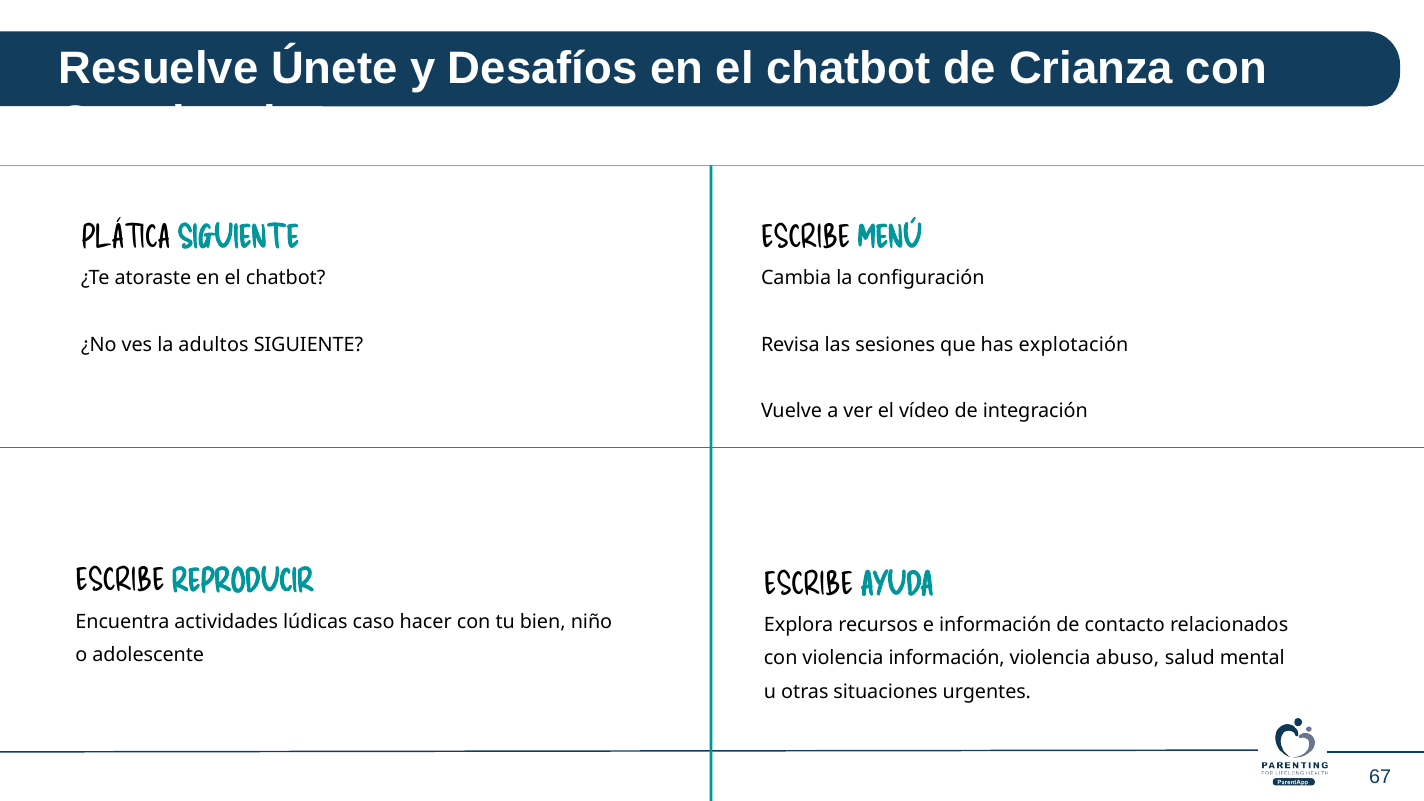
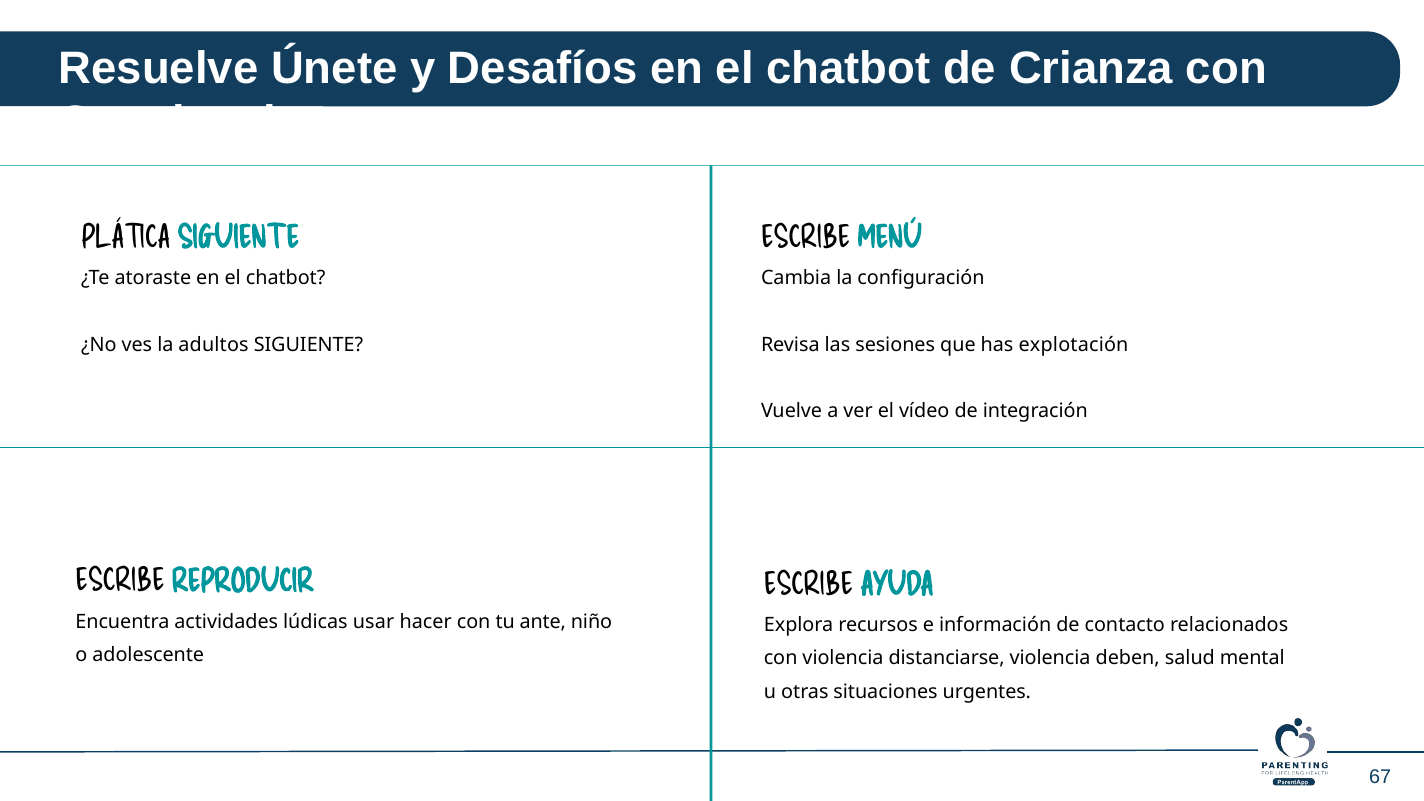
caso: caso -> usar (374, 622)
bien: bien -> ante (543, 622)
violencia información: información -> distanciarse (947, 658)
abuso: abuso -> deben (1128, 658)
